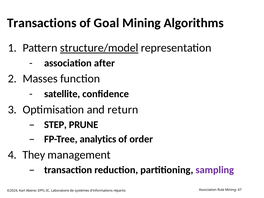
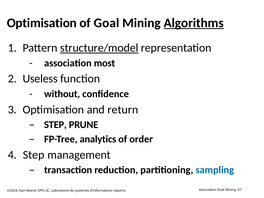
Transactions: Transactions -> Optimisation (42, 23)
Algorithms underline: none -> present (194, 23)
after: after -> most (104, 63)
Masses: Masses -> Useless (40, 79)
satellite: satellite -> without (62, 94)
They: They -> Step (34, 155)
sampling colour: purple -> blue (215, 170)
